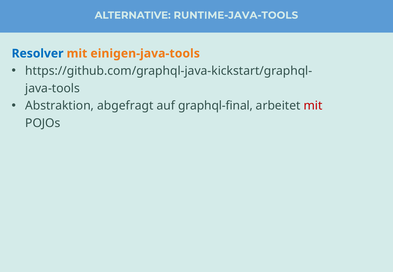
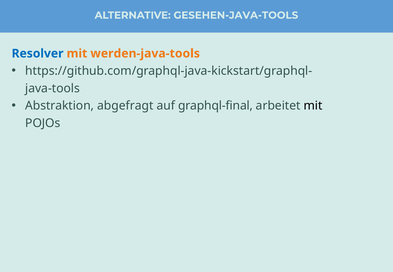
RUNTIME-JAVA-TOOLS: RUNTIME-JAVA-TOOLS -> GESEHEN-JAVA-TOOLS (236, 15)
einigen-java-tools: einigen-java-tools -> werden-java-tools (145, 53)
mit colour: red -> black (313, 106)
